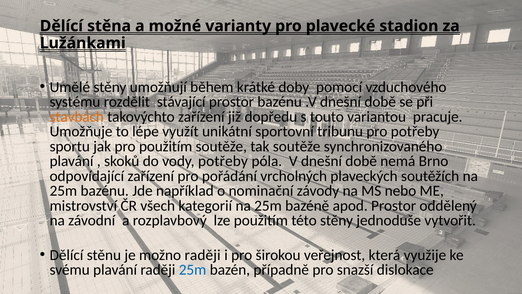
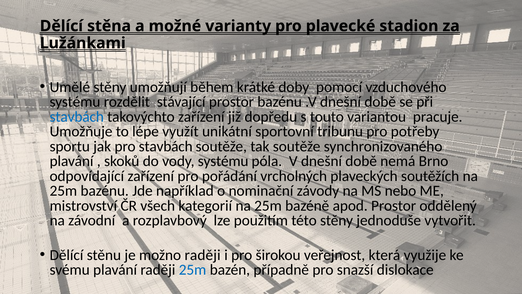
stavbách colour: orange -> blue (77, 117)
pro použitím: použitím -> stavbách (166, 146)
vody potřeby: potřeby -> systému (223, 161)
